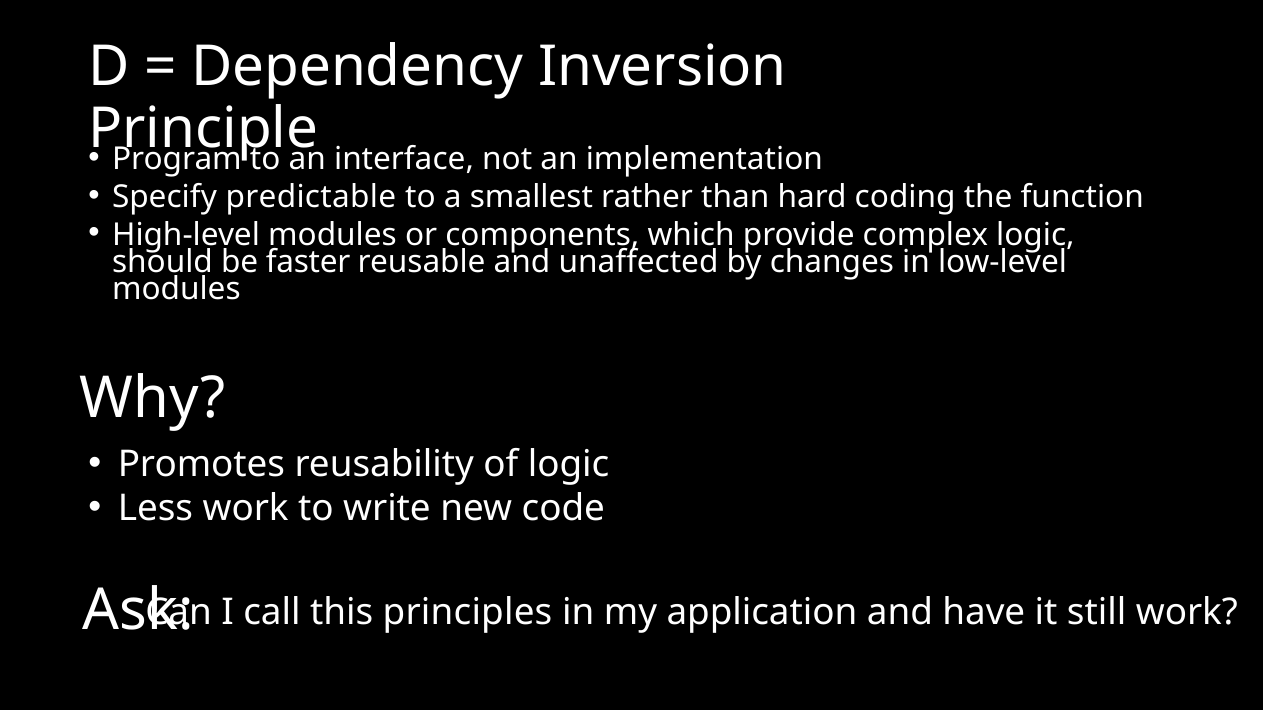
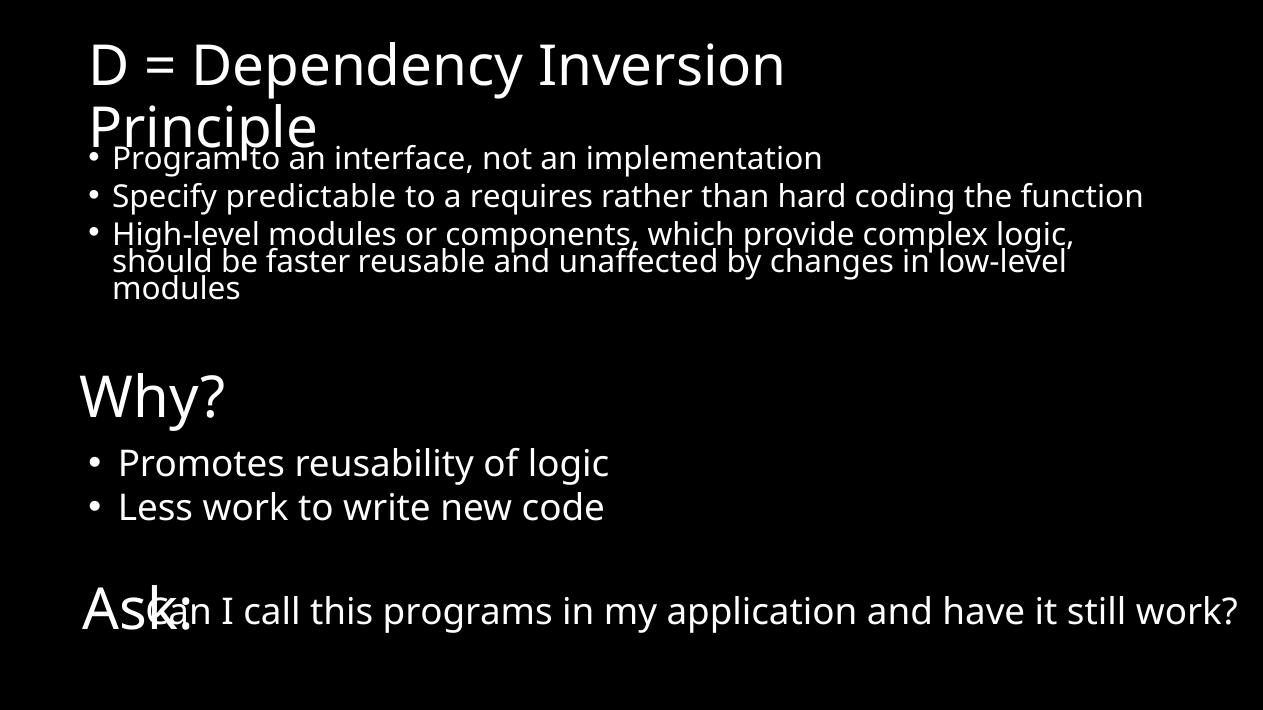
smallest: smallest -> requires (531, 197)
principles: principles -> programs (468, 613)
